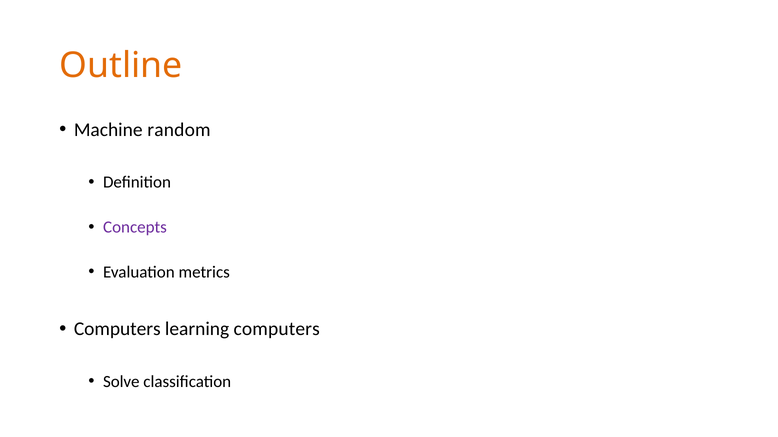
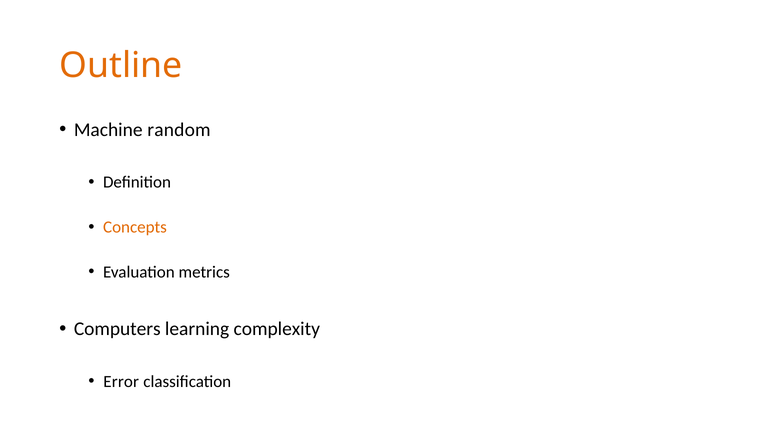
Concepts colour: purple -> orange (135, 227)
learning computers: computers -> complexity (277, 329)
Solve: Solve -> Error (121, 382)
